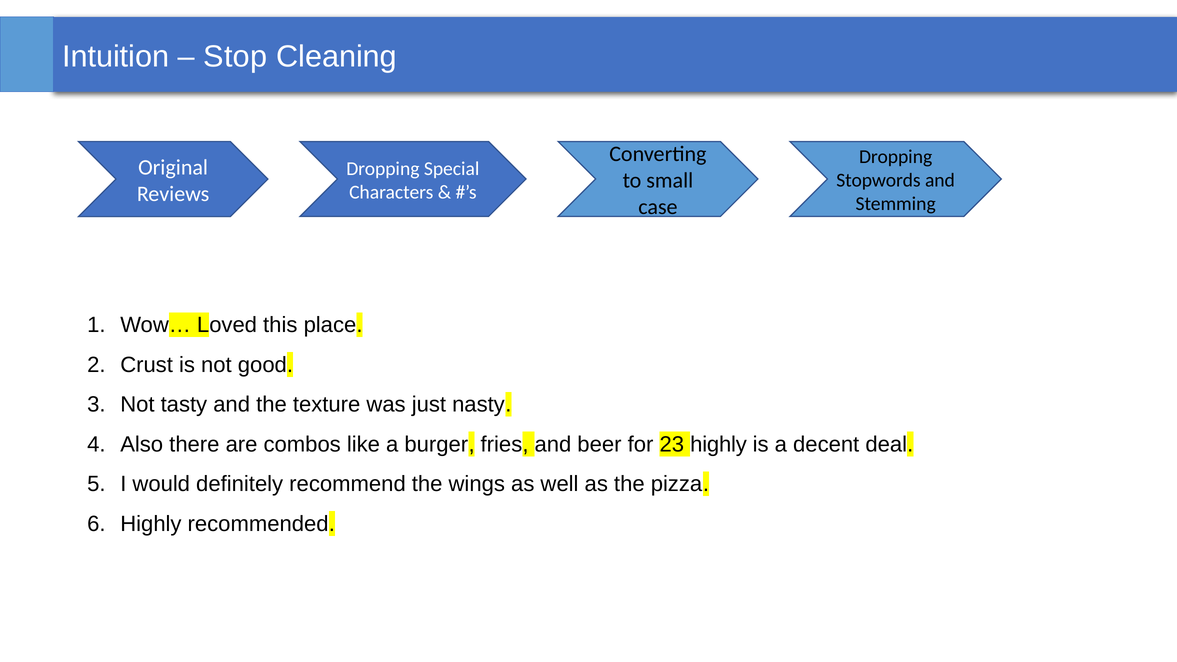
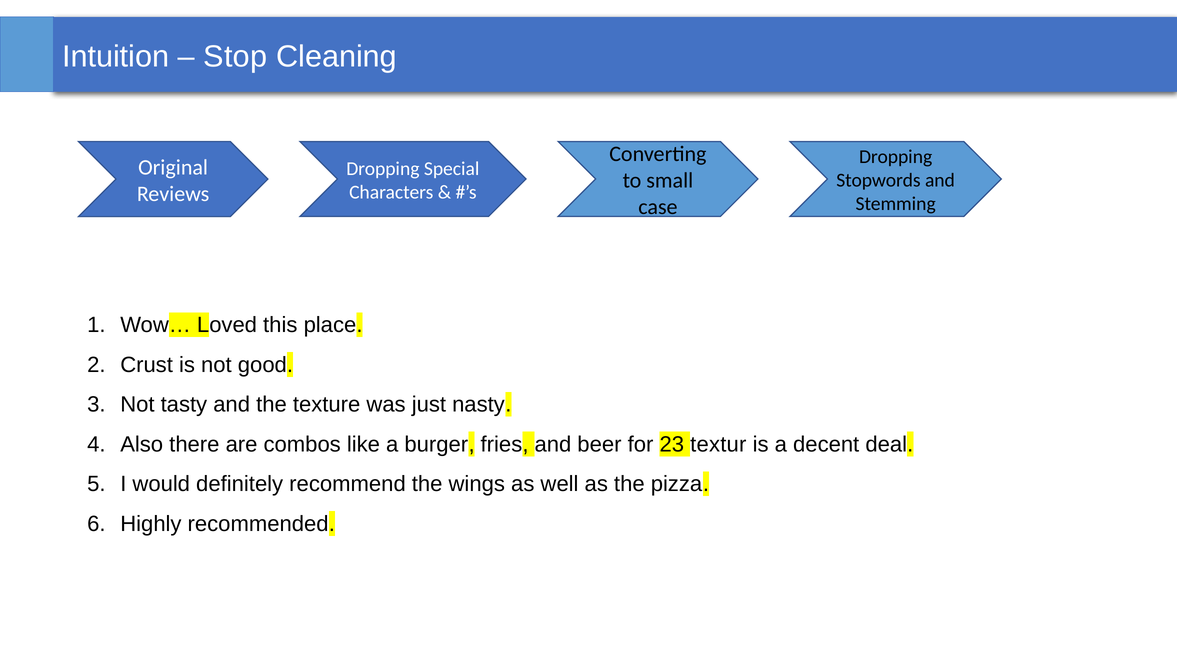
23 highly: highly -> textur (718, 444)
